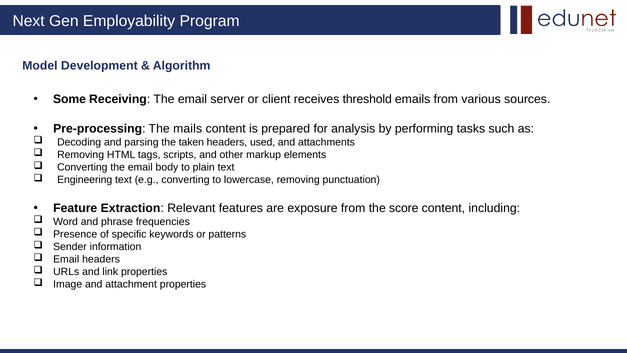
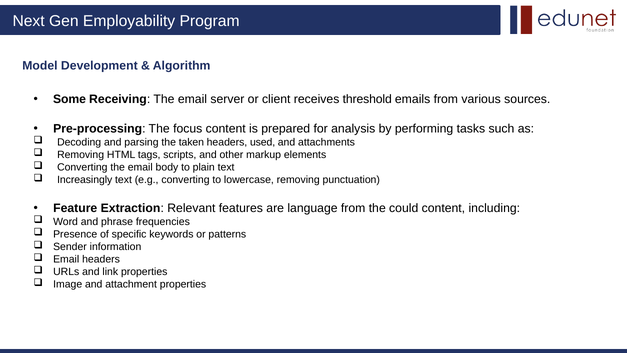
mails: mails -> focus (188, 129)
Engineering: Engineering -> Increasingly (85, 180)
exposure: exposure -> language (312, 208)
score: score -> could (404, 208)
